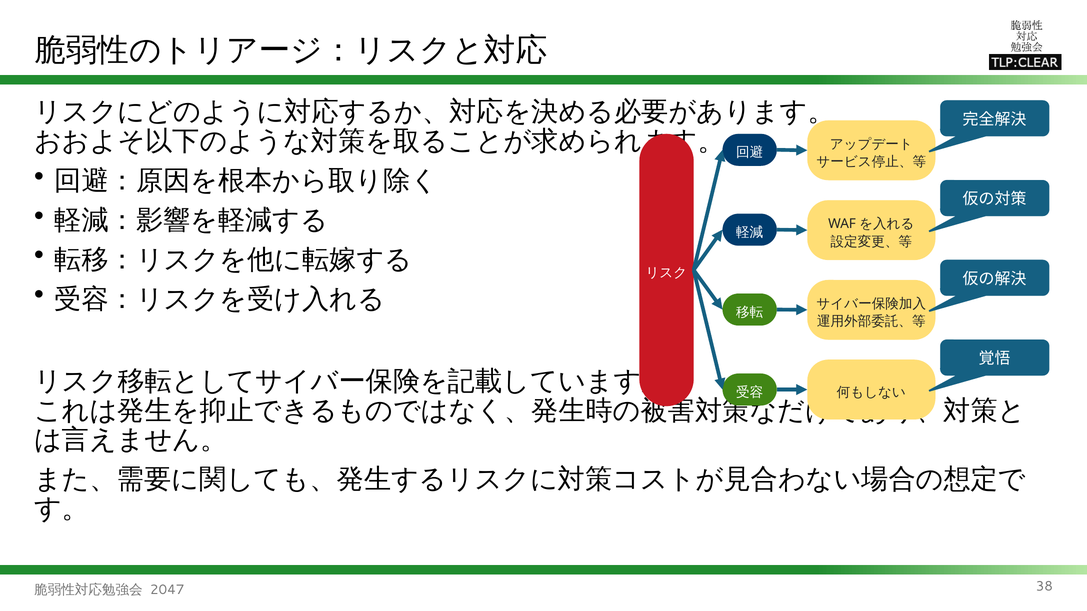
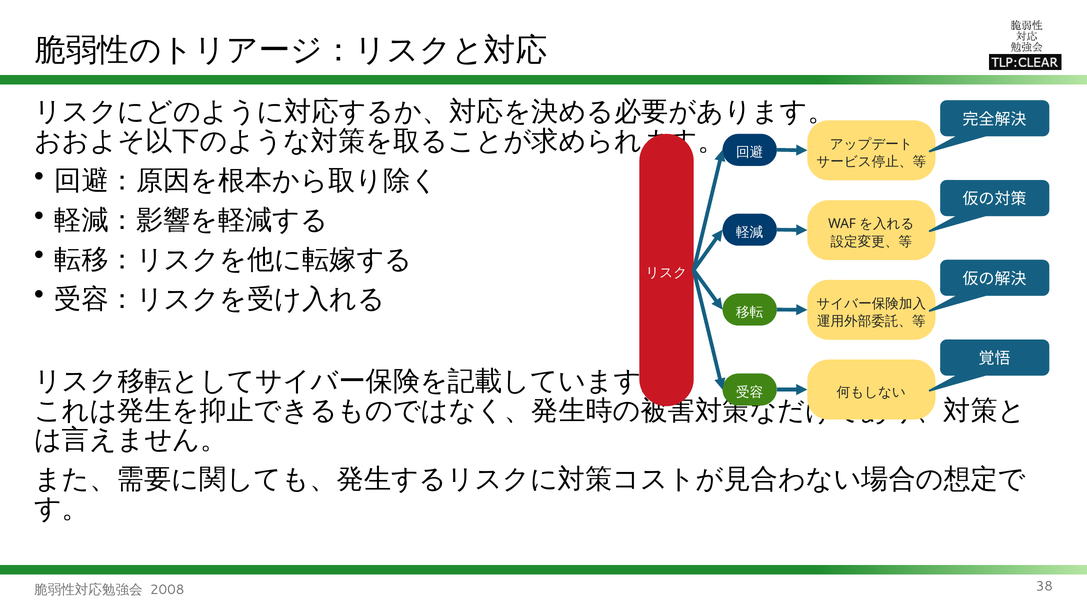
2047: 2047 -> 2008 (167, 590)
